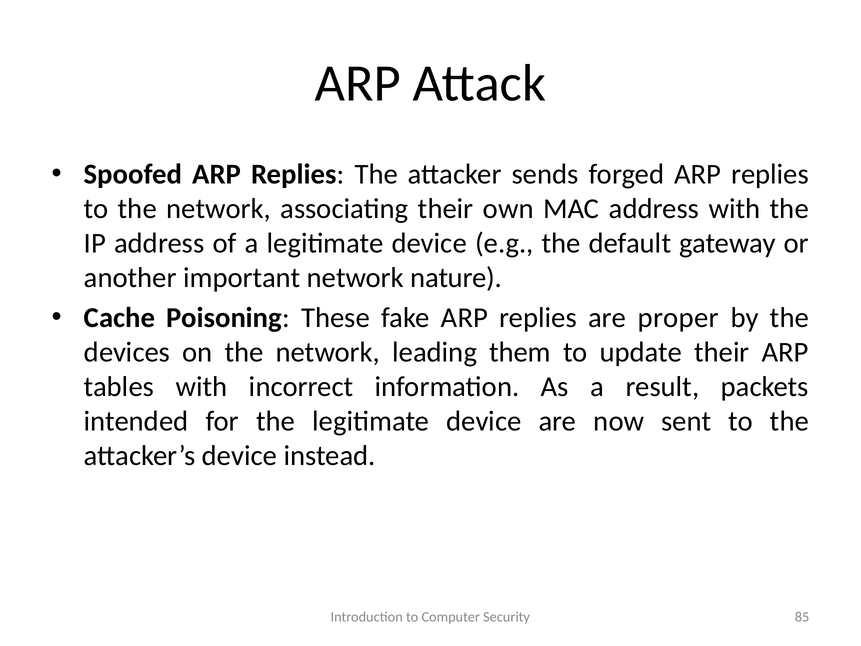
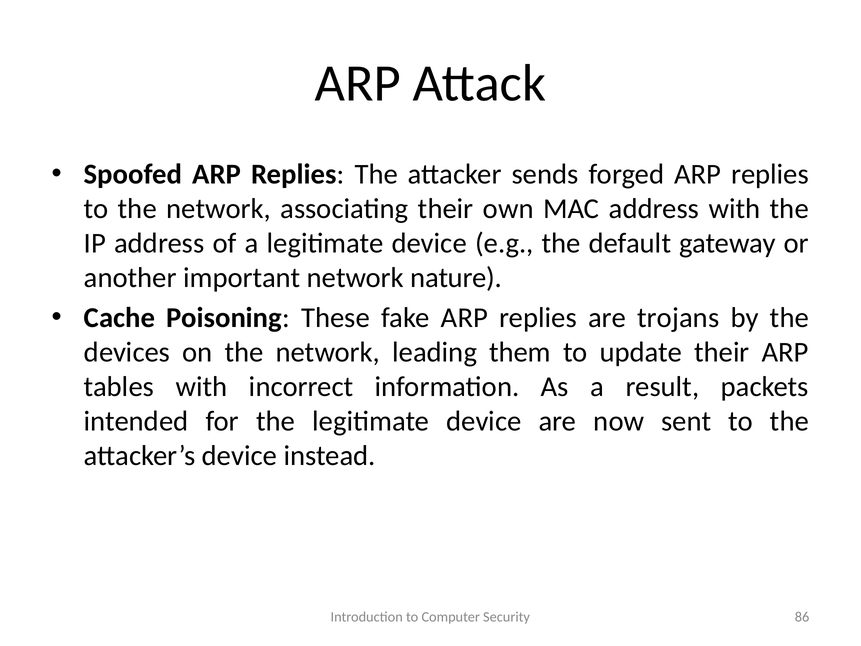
proper: proper -> trojans (678, 318)
85: 85 -> 86 (802, 617)
